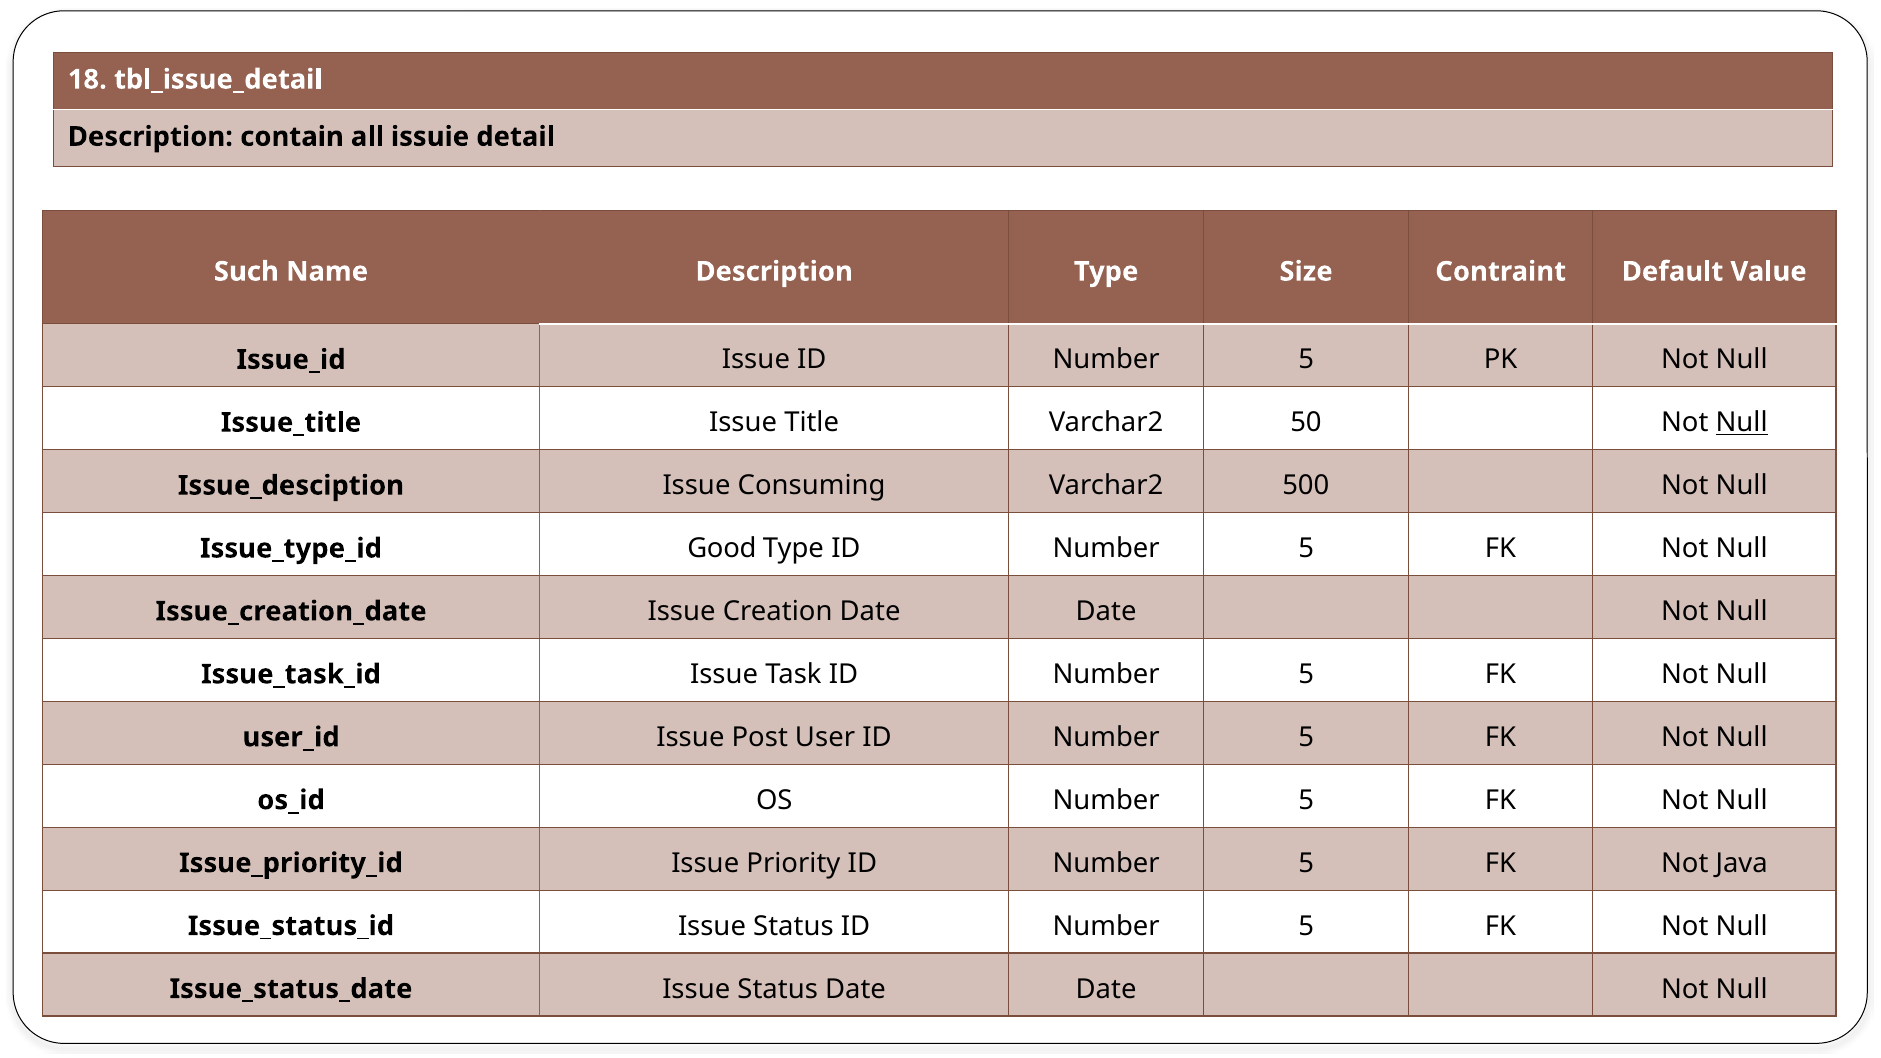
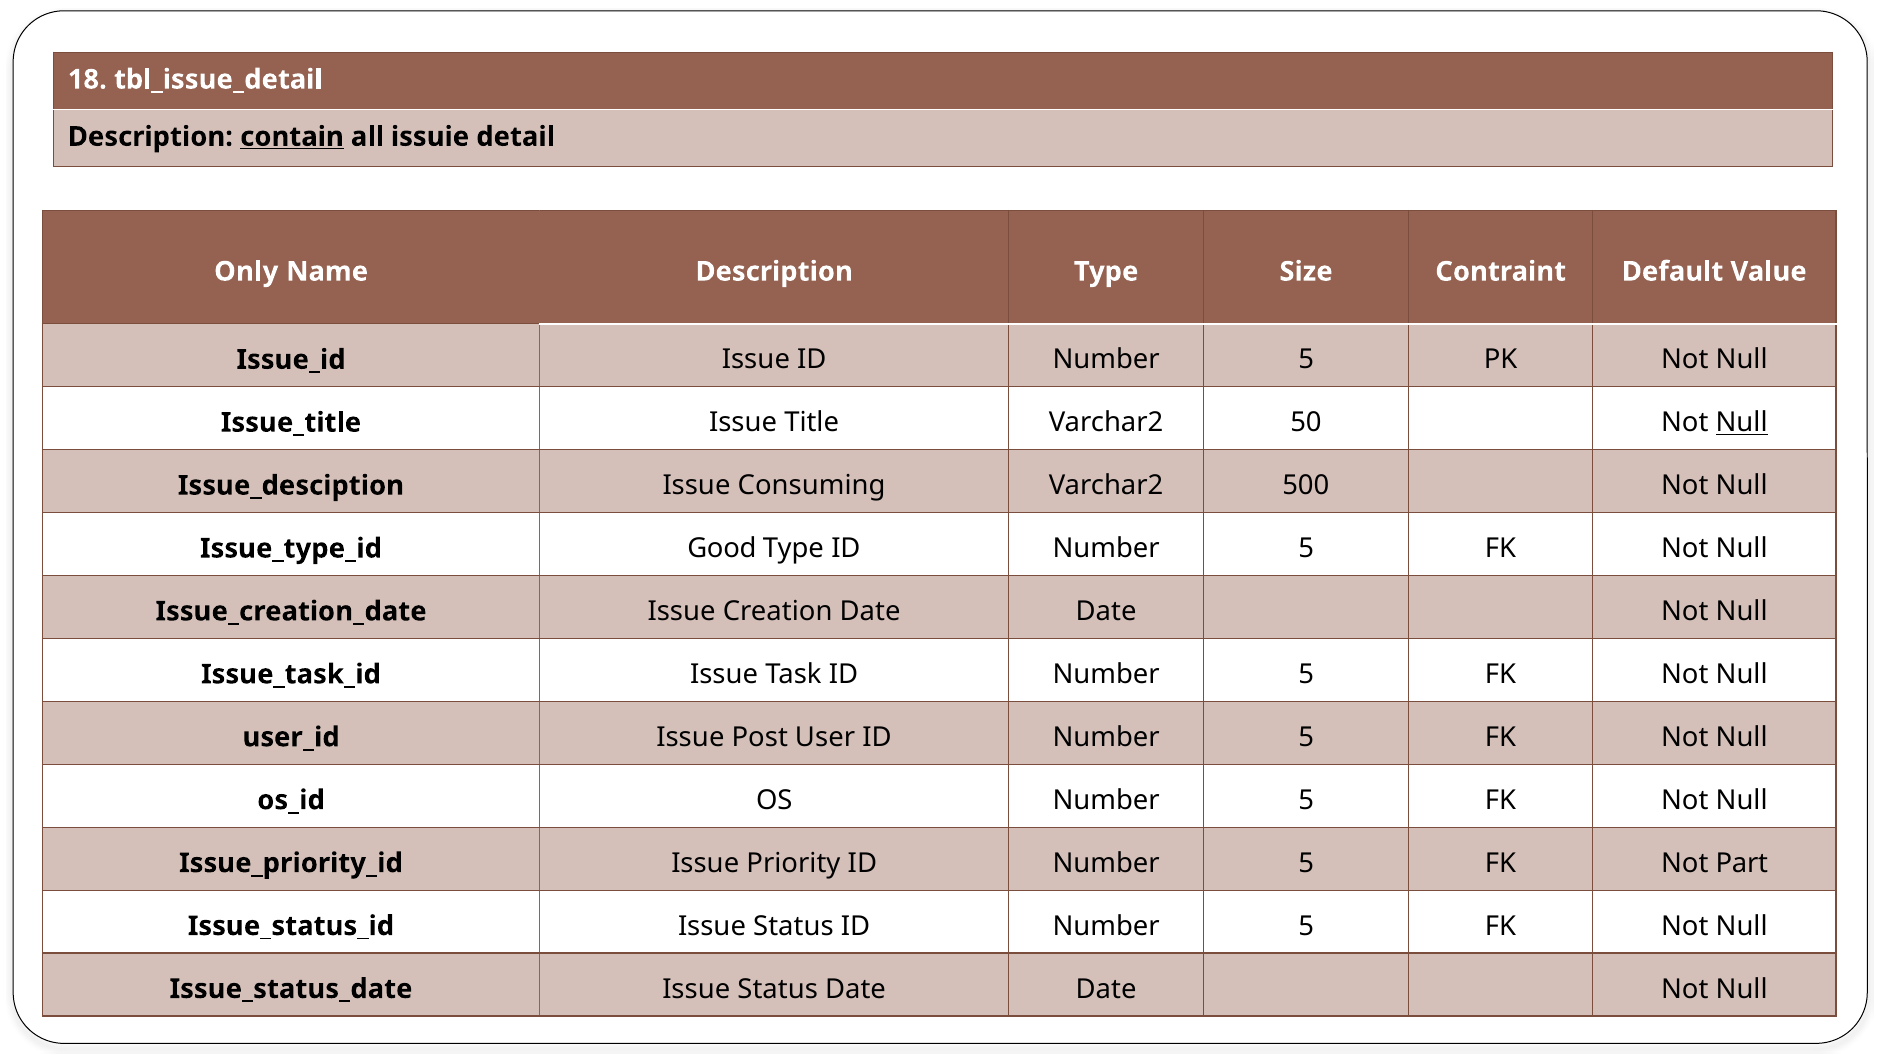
contain underline: none -> present (292, 137)
Such: Such -> Only (246, 272)
Java: Java -> Part (1742, 863)
